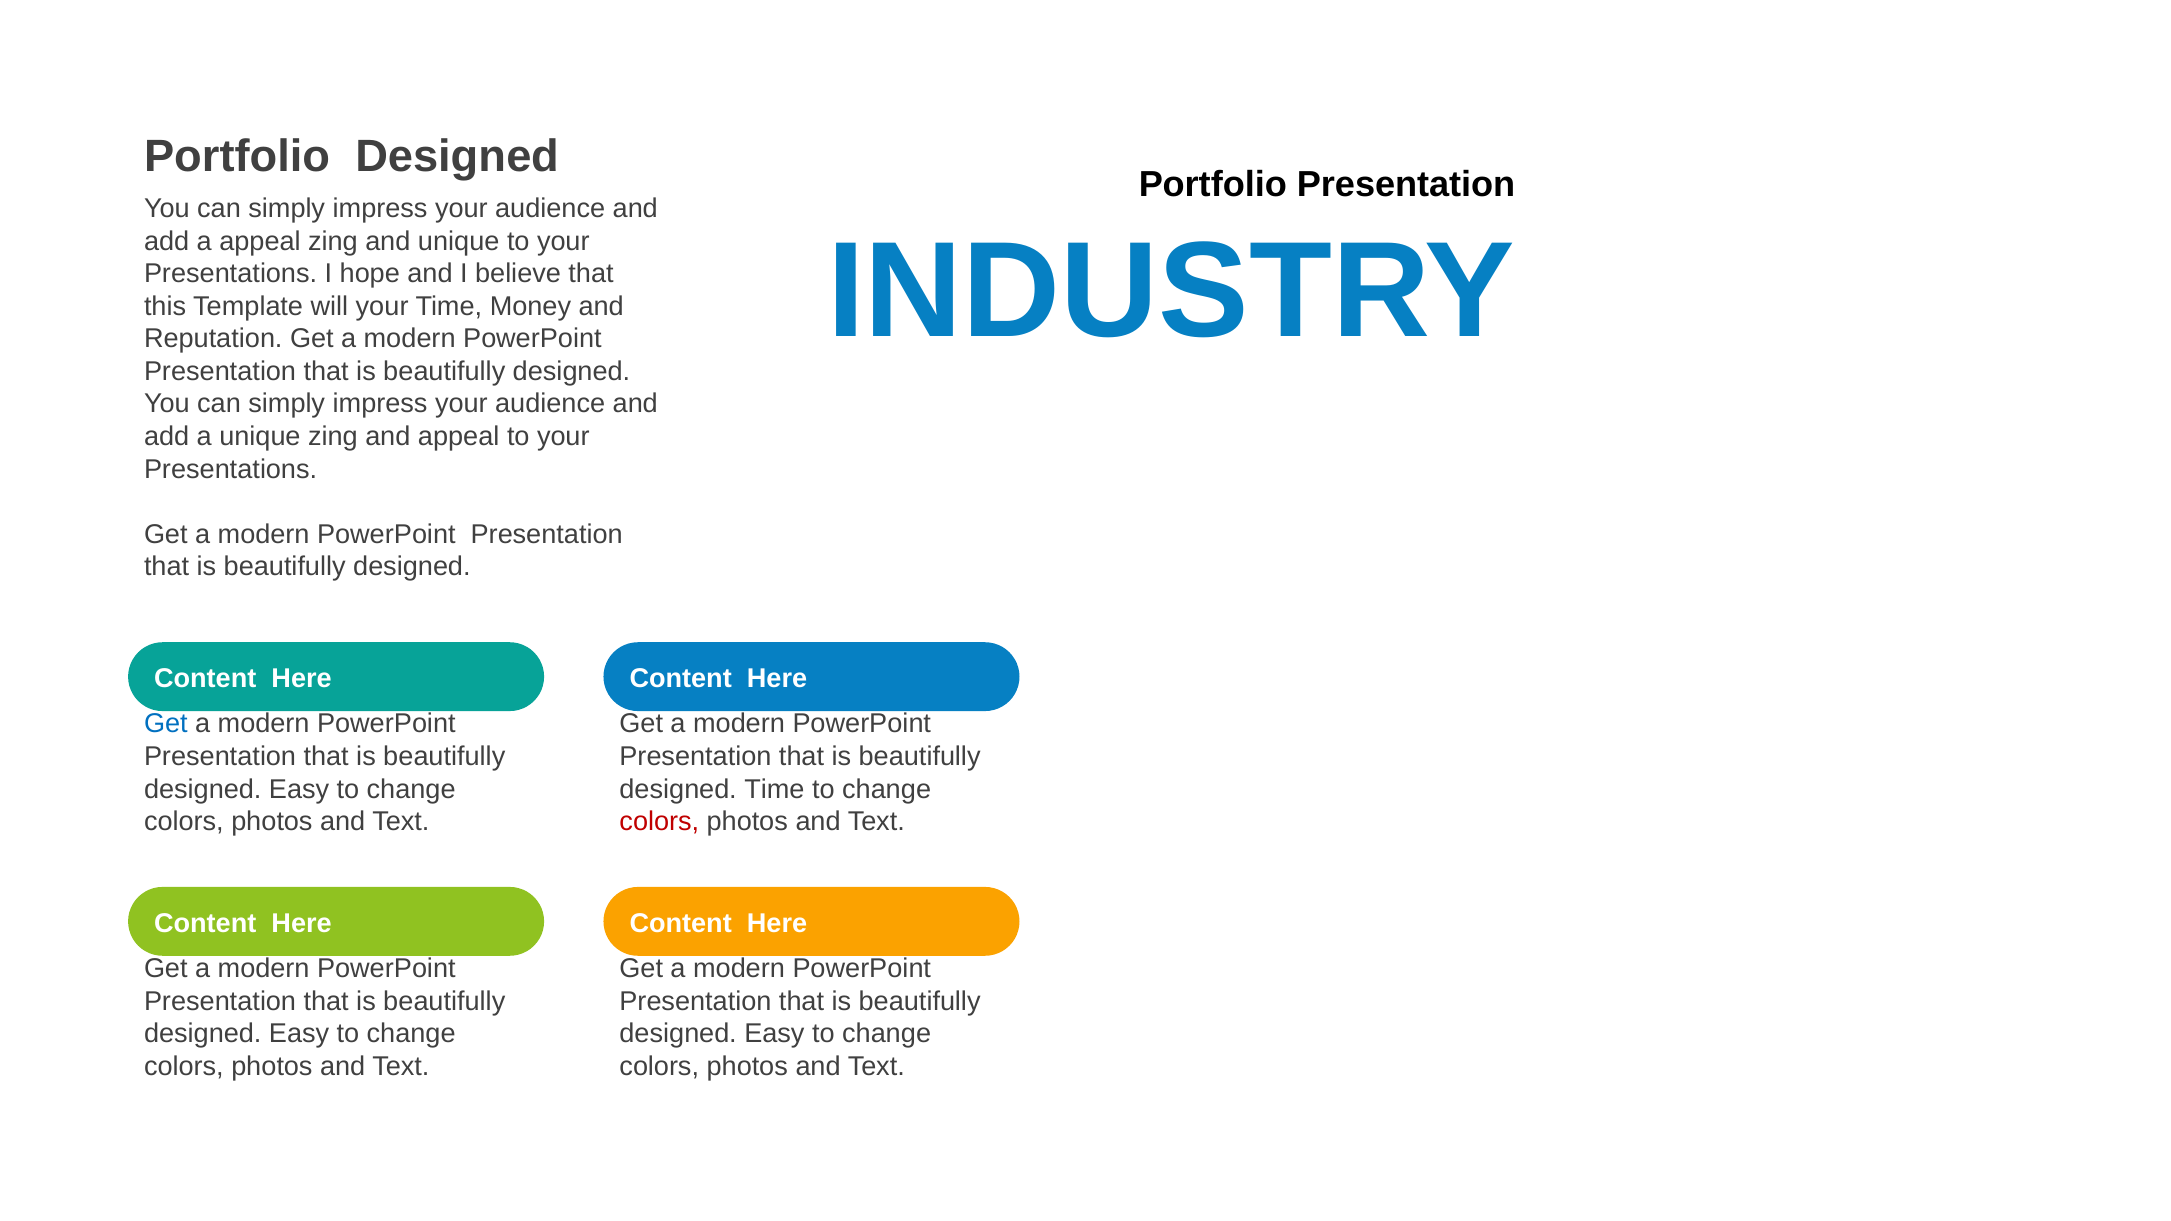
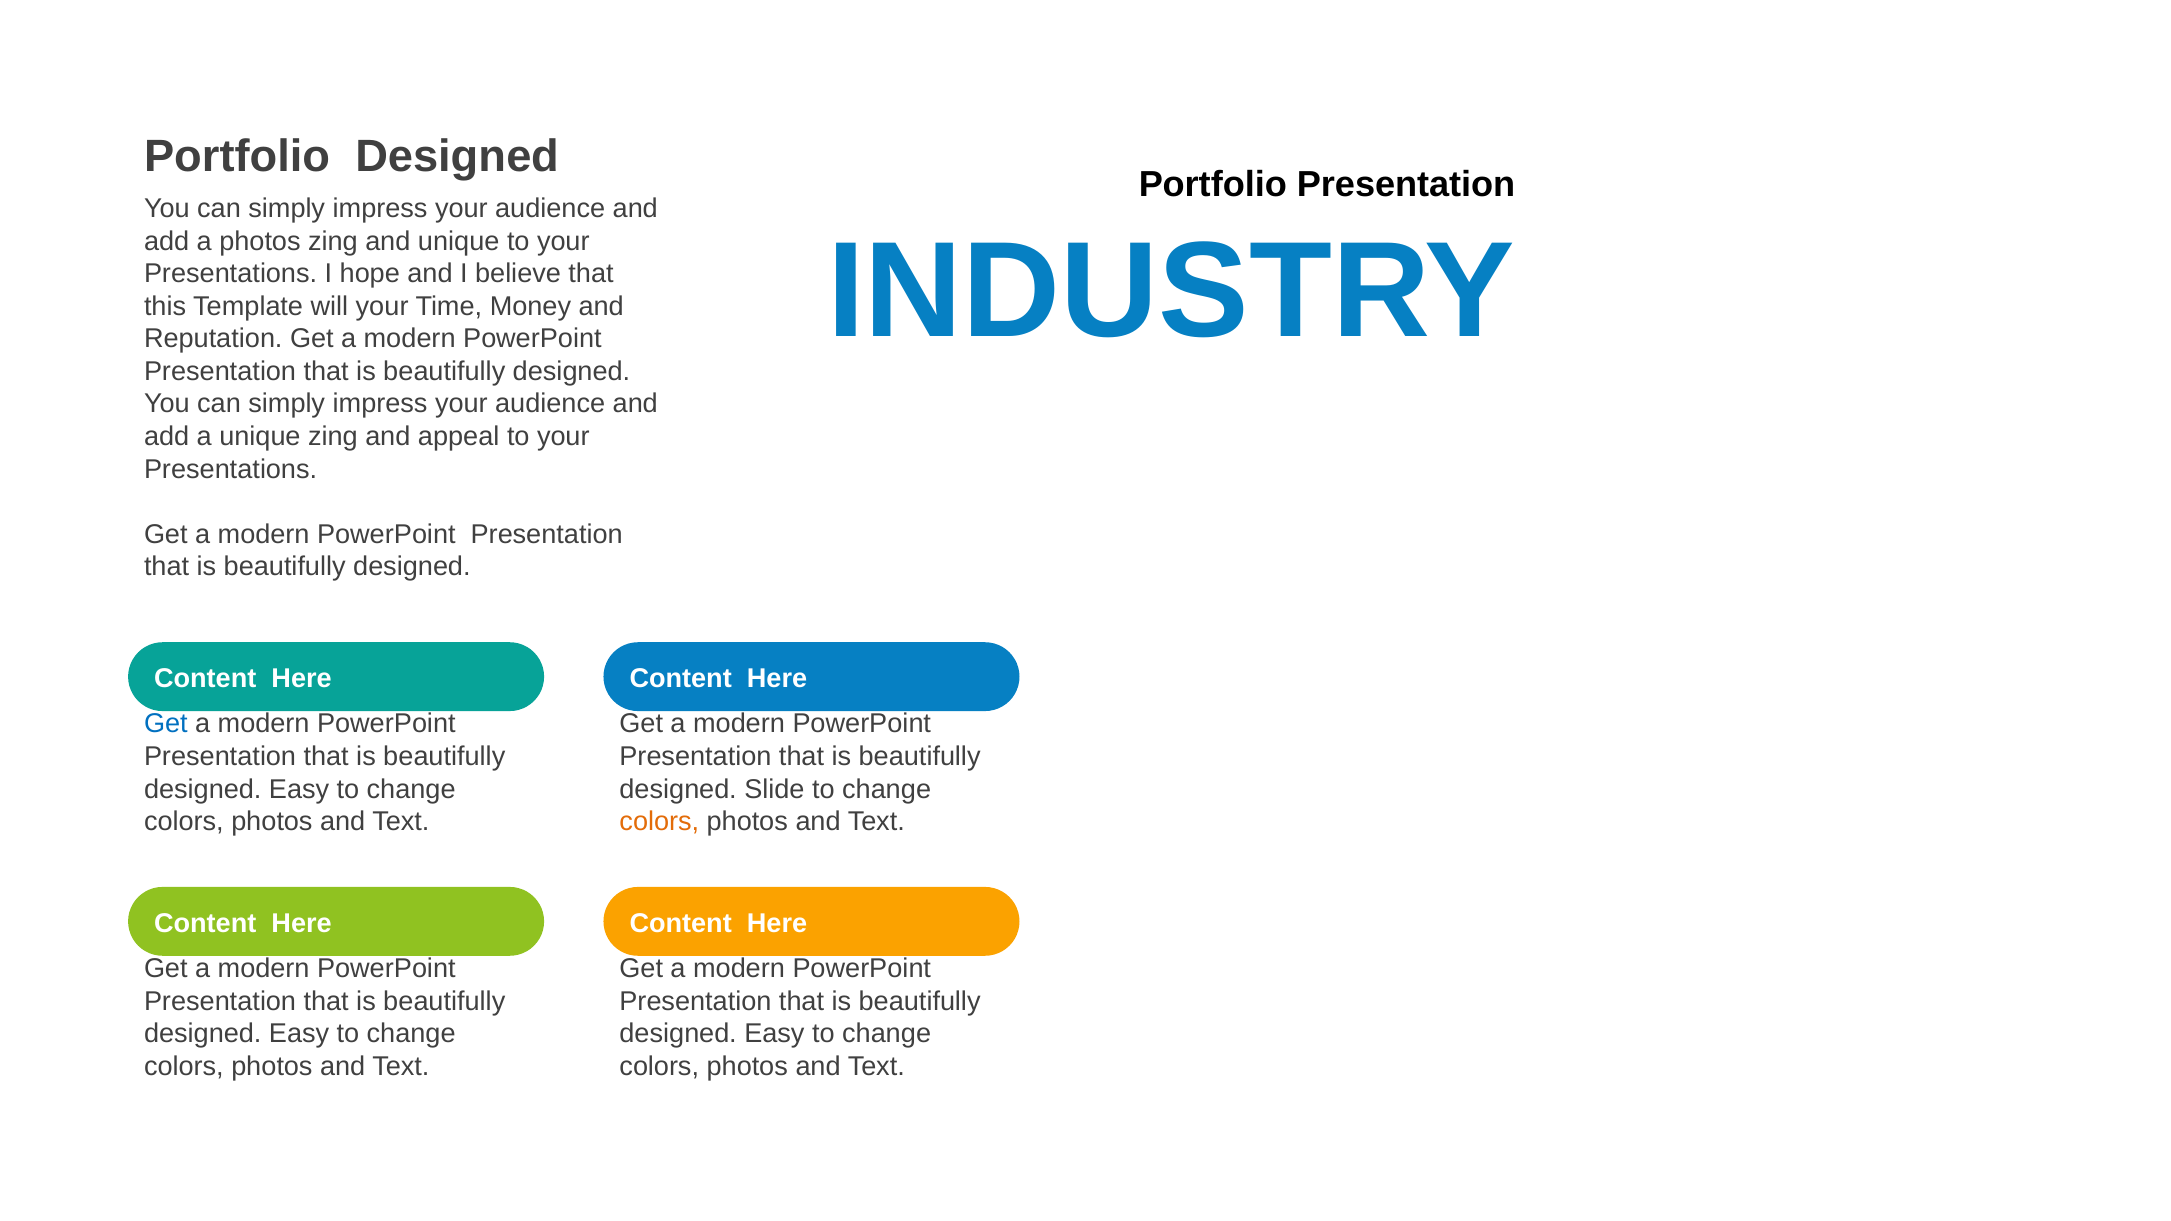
a appeal: appeal -> photos (260, 241)
designed Time: Time -> Slide (774, 789)
colors colour: red -> orange (659, 822)
